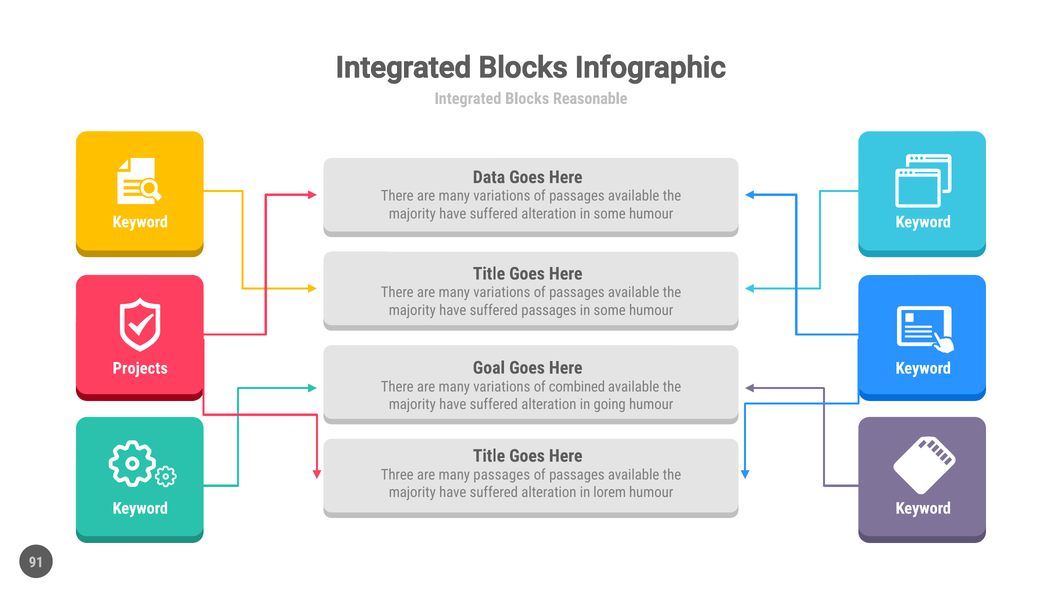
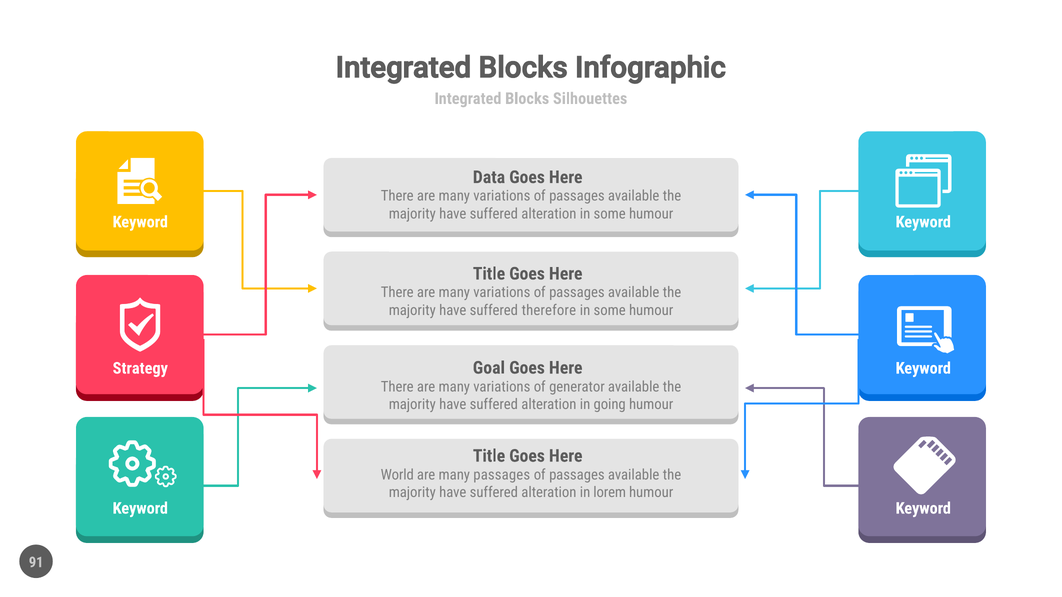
Reasonable: Reasonable -> Silhouettes (590, 99)
suffered passages: passages -> therefore (549, 311)
Projects: Projects -> Strategy (140, 369)
combined: combined -> generator (577, 387)
Three: Three -> World (397, 475)
